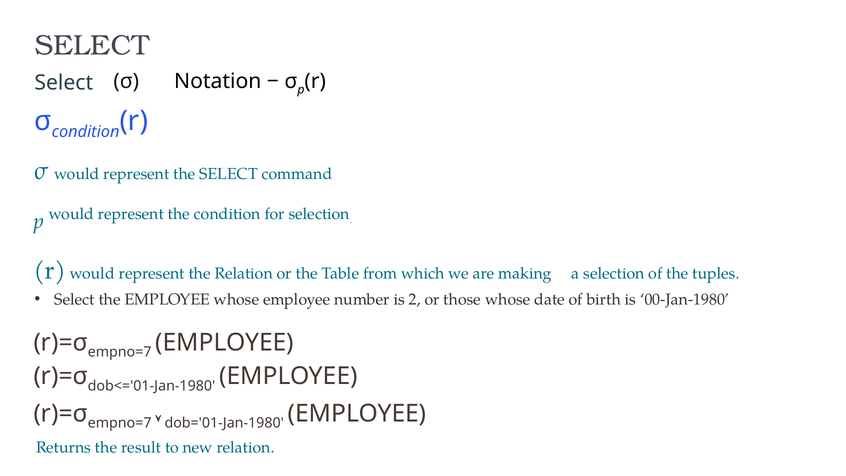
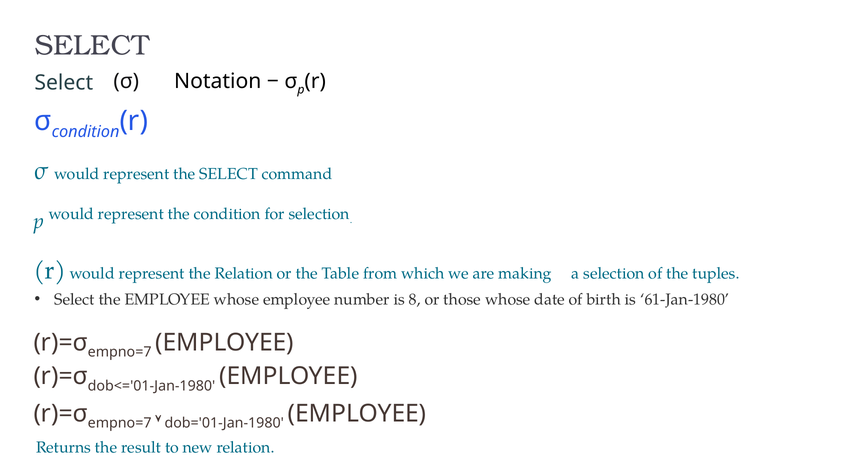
2: 2 -> 8 (415, 299)
00-Jan-1980: 00-Jan-1980 -> 61-Jan-1980 (685, 299)
